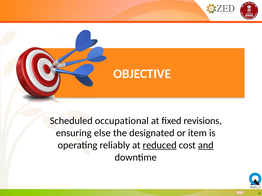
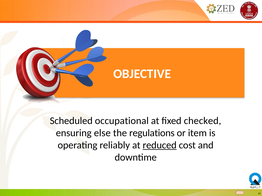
revisions: revisions -> checked (203, 121)
designated: designated -> regulations (152, 133)
and underline: present -> none (206, 146)
